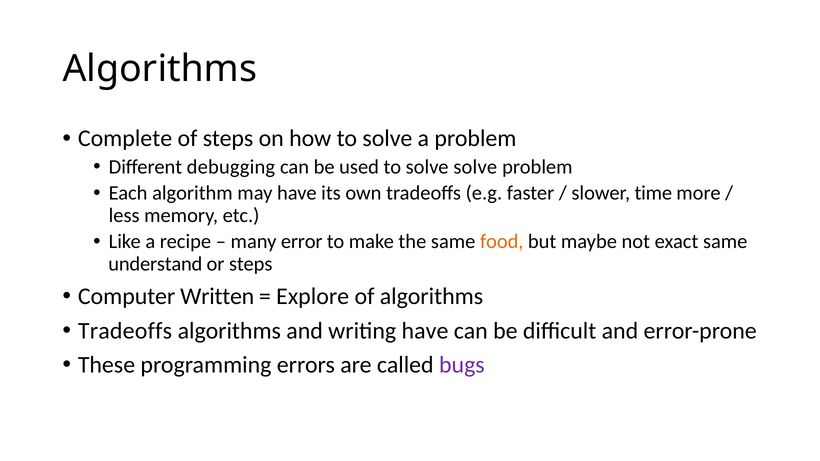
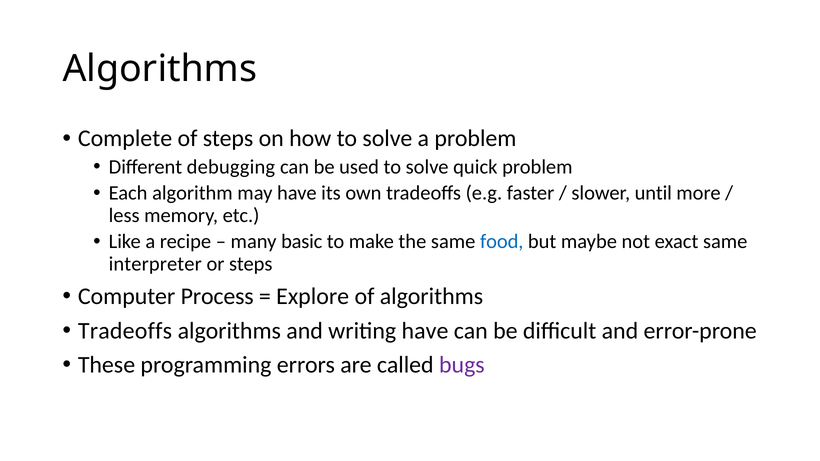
solve solve: solve -> quick (475, 167)
time: time -> until (653, 193)
error: error -> basic (302, 242)
food colour: orange -> blue (502, 242)
understand: understand -> interpreter (155, 264)
Written: Written -> Process (217, 296)
